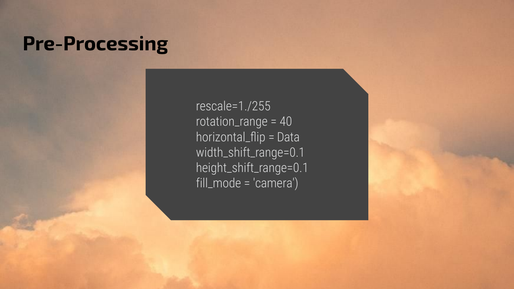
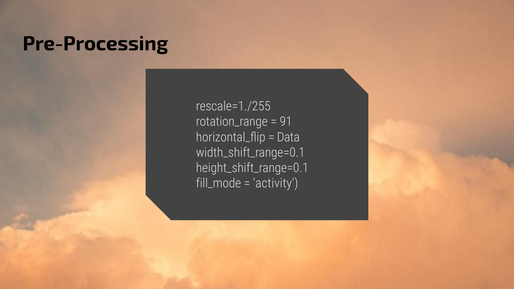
40: 40 -> 91 (286, 122)
camera: camera -> activity (276, 183)
